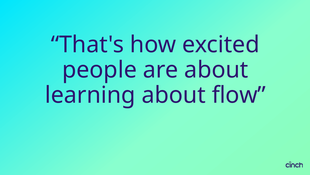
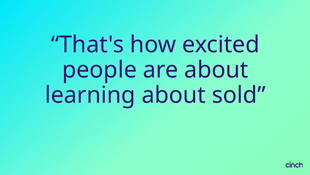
flow: flow -> sold (239, 95)
